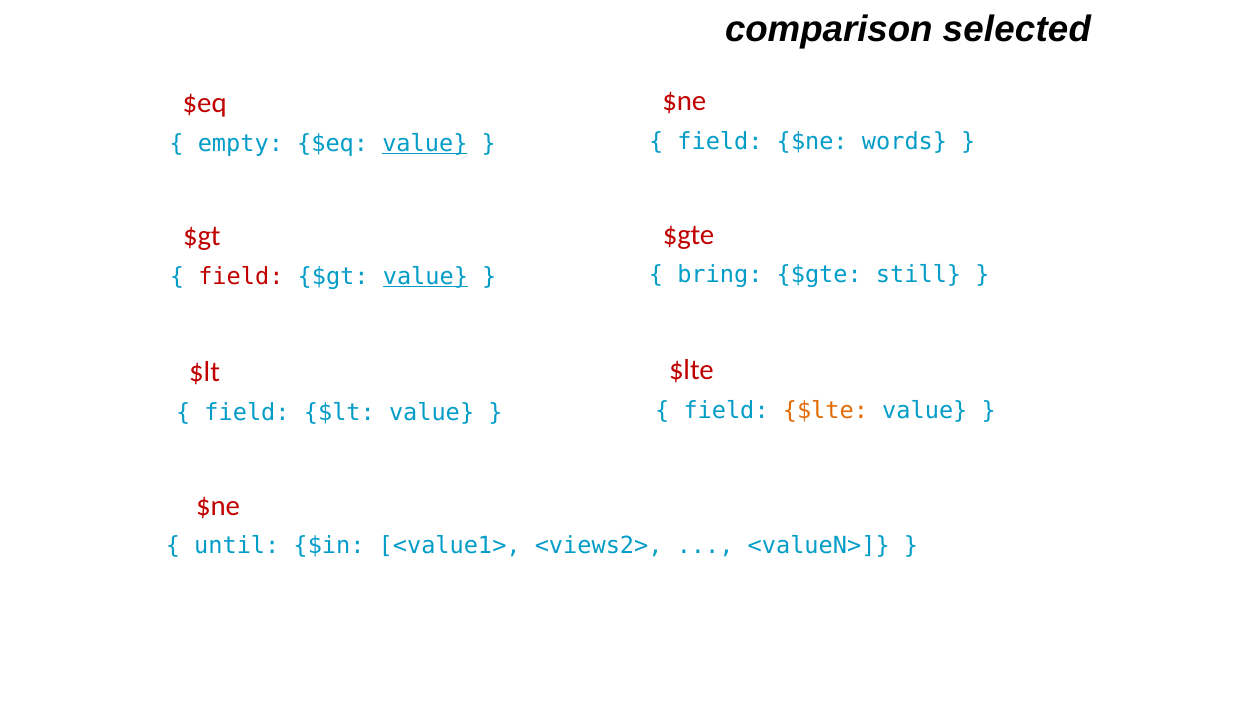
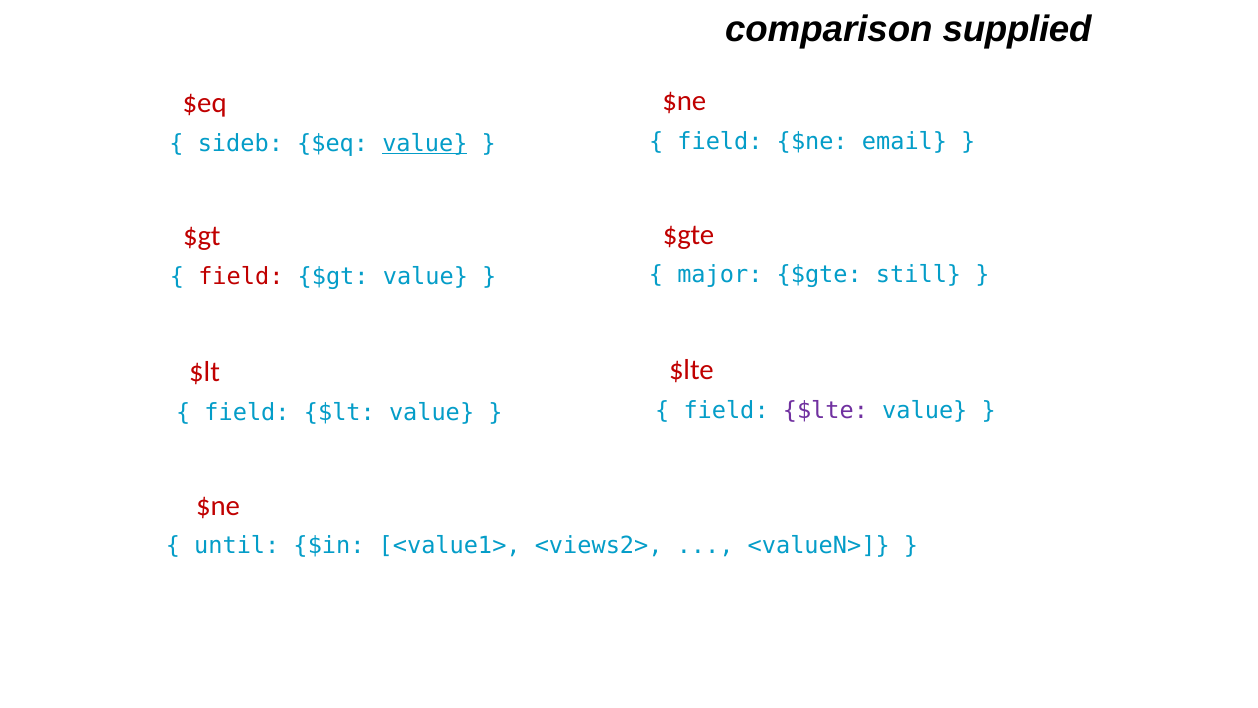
selected: selected -> supplied (1017, 29)
words: words -> email (905, 142)
empty: empty -> sideb (240, 144)
bring: bring -> major (720, 275)
value underline: present -> none (425, 277)
$lte colour: orange -> purple (825, 410)
